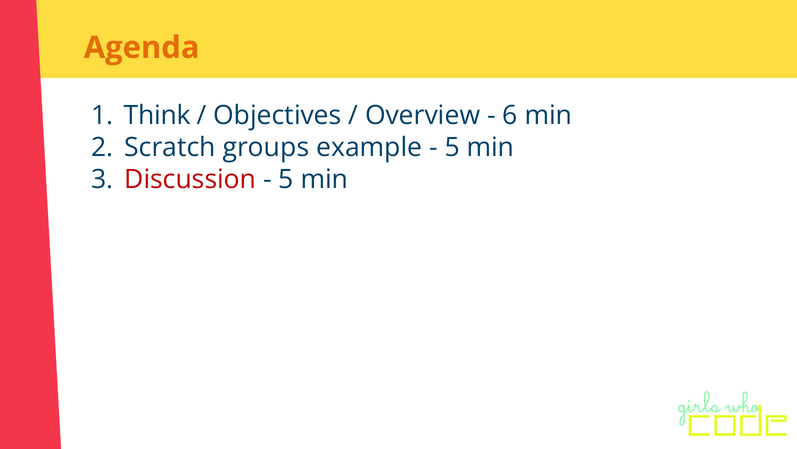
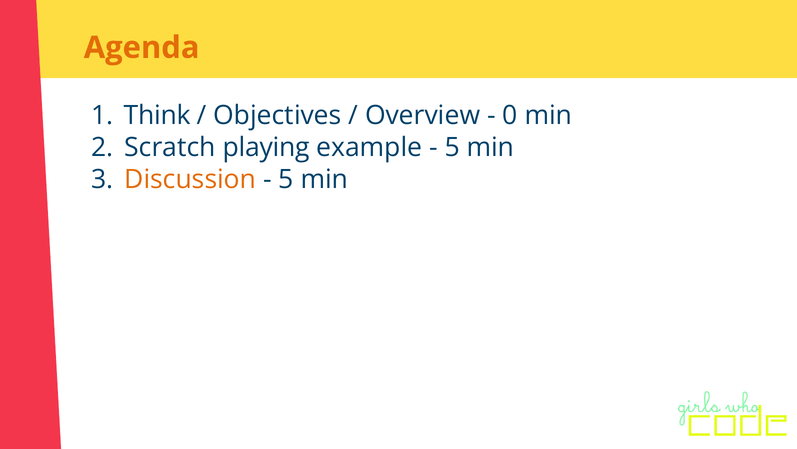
6: 6 -> 0 (510, 115)
groups: groups -> playing (266, 147)
Discussion colour: red -> orange (190, 179)
